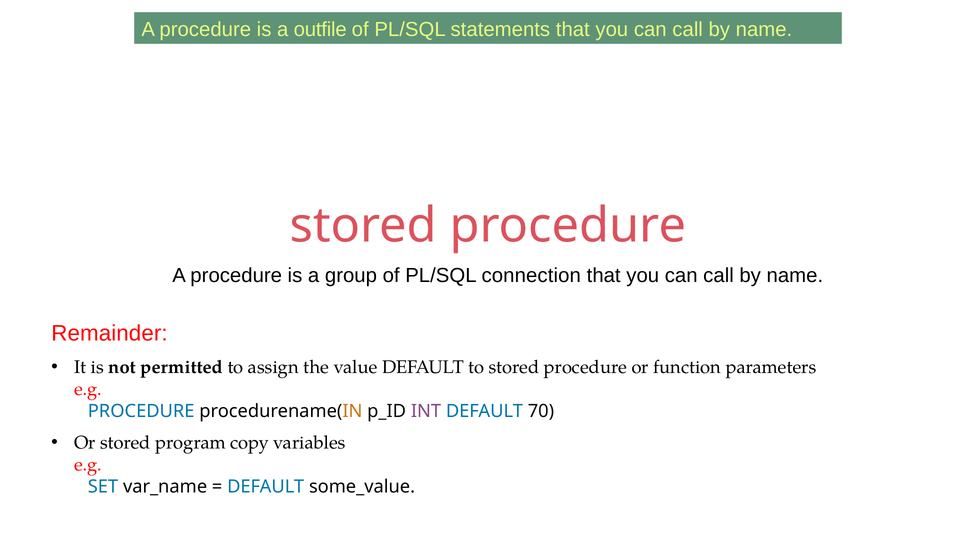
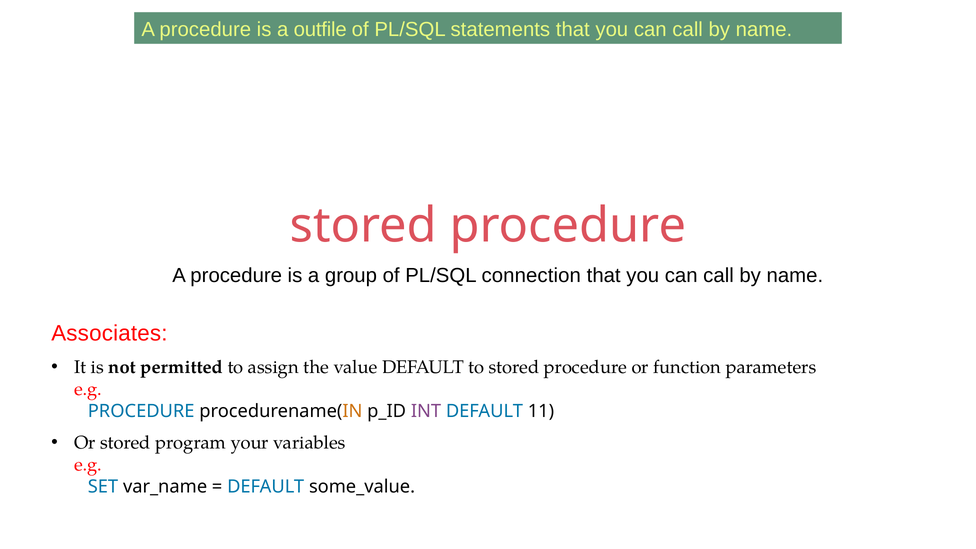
Remainder: Remainder -> Associates (109, 333)
70: 70 -> 11 (541, 411)
copy: copy -> your (250, 443)
